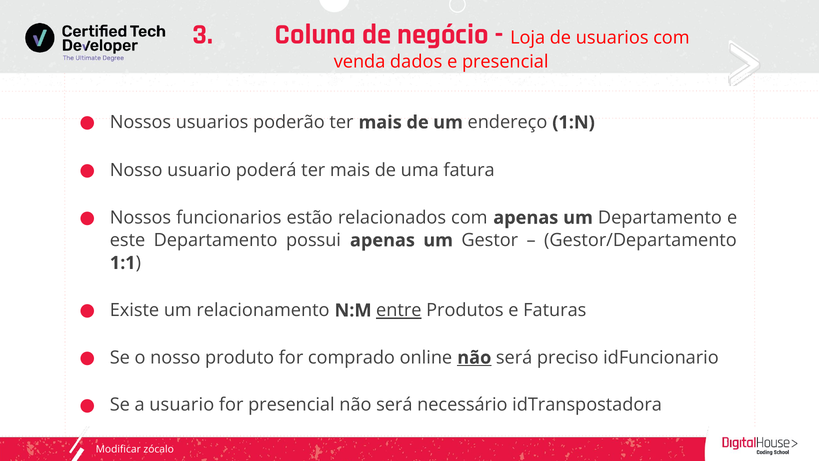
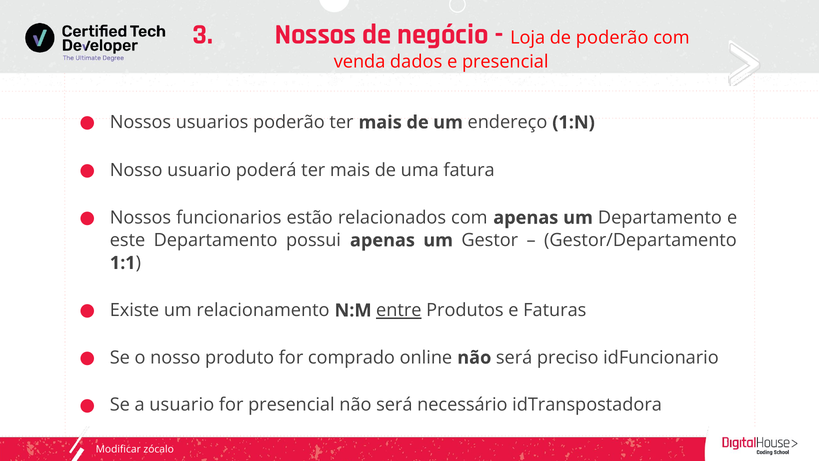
3 Coluna: Coluna -> Nossos (316, 34)
de usuarios: usuarios -> poderão (612, 38)
não underline: present -> none (474, 357)
